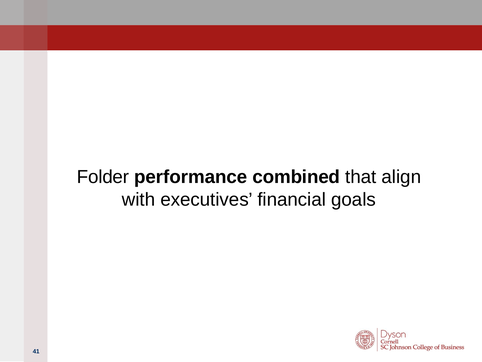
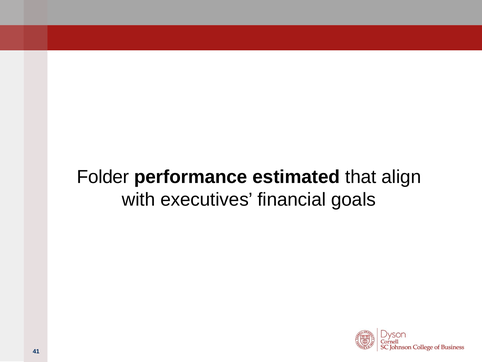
combined: combined -> estimated (296, 177)
